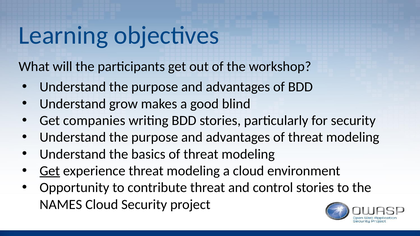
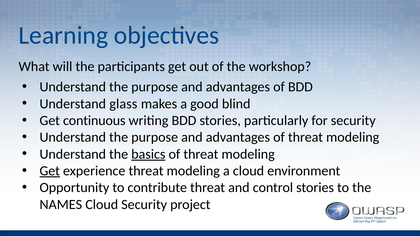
grow: grow -> glass (123, 104)
companies: companies -> continuous (94, 121)
basics underline: none -> present (148, 154)
